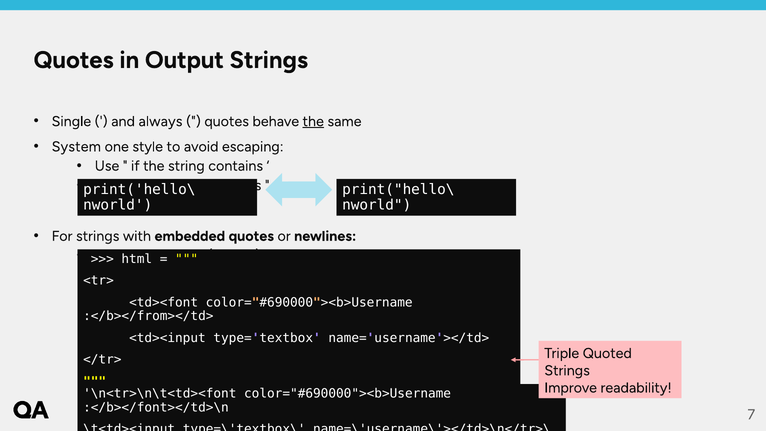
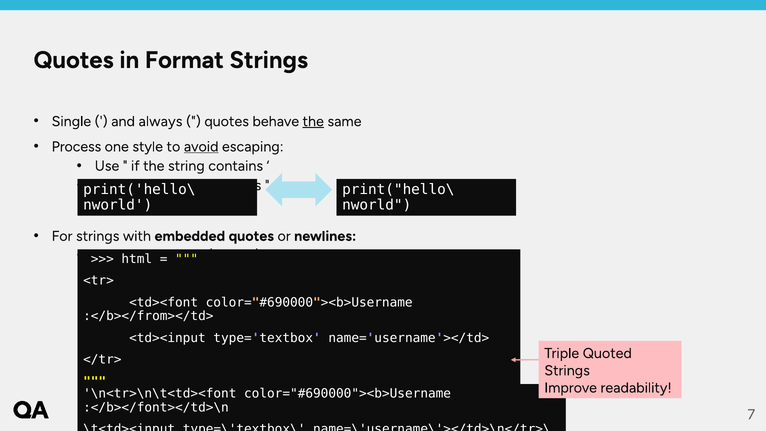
Output: Output -> Format (184, 60)
System: System -> Process (76, 147)
avoid underline: none -> present (201, 147)
